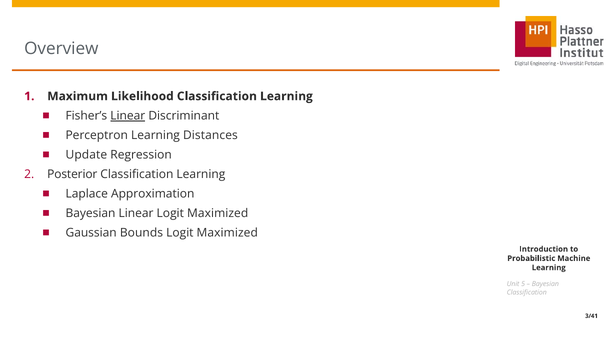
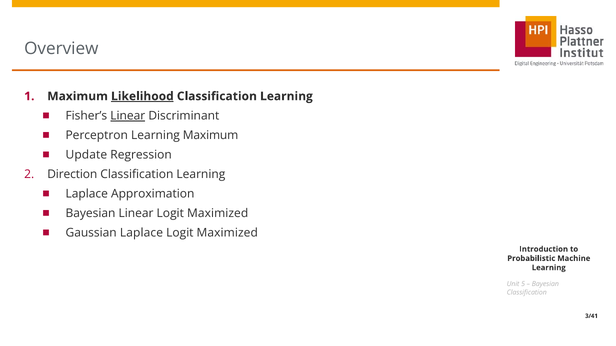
Likelihood underline: none -> present (142, 96)
Learning Distances: Distances -> Maximum (211, 135)
Posterior: Posterior -> Direction (72, 174)
Gaussian Bounds: Bounds -> Laplace (141, 233)
